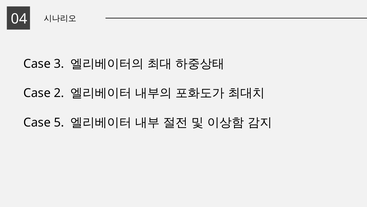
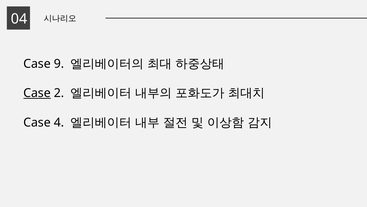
3: 3 -> 9 (59, 64)
Case underline: none -> present (37, 93)
5: 5 -> 4 (59, 122)
